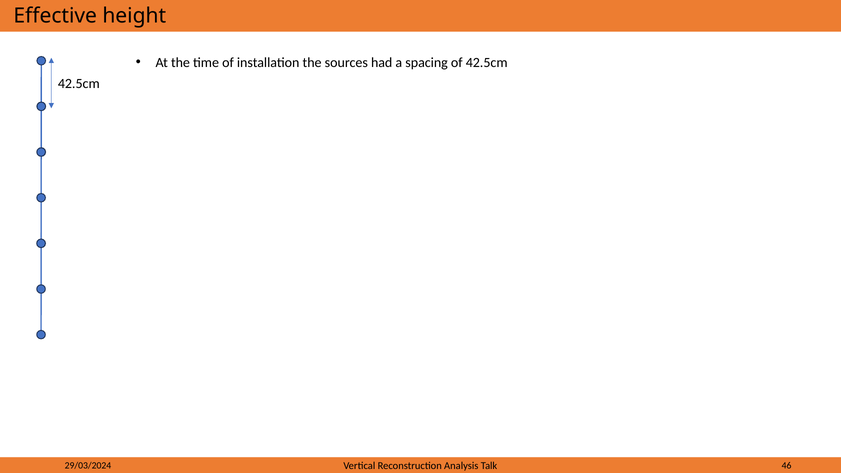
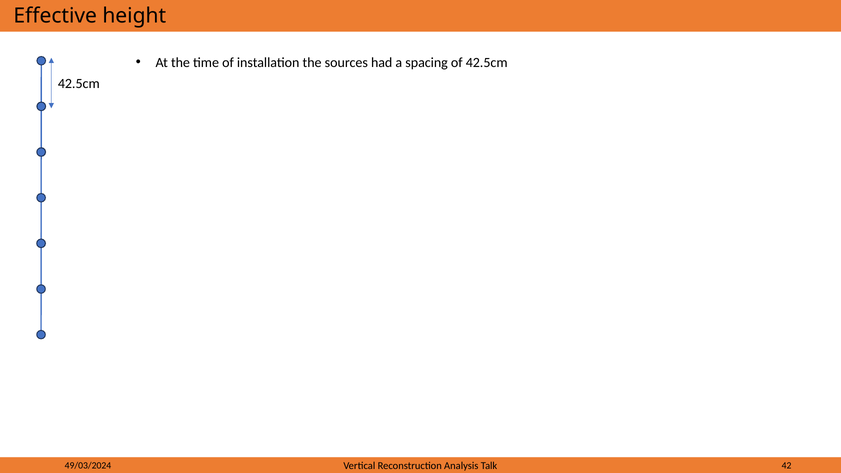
46: 46 -> 42 (787, 466)
29/03/2024: 29/03/2024 -> 49/03/2024 (88, 466)
